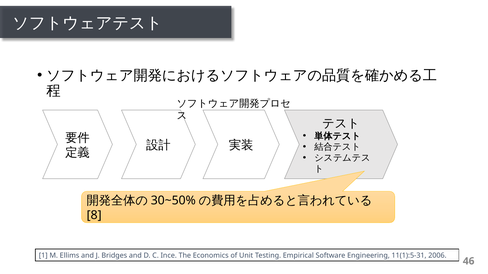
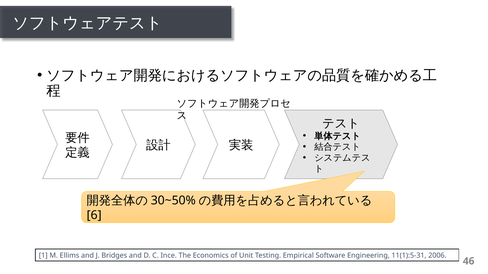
8: 8 -> 6 (94, 216)
